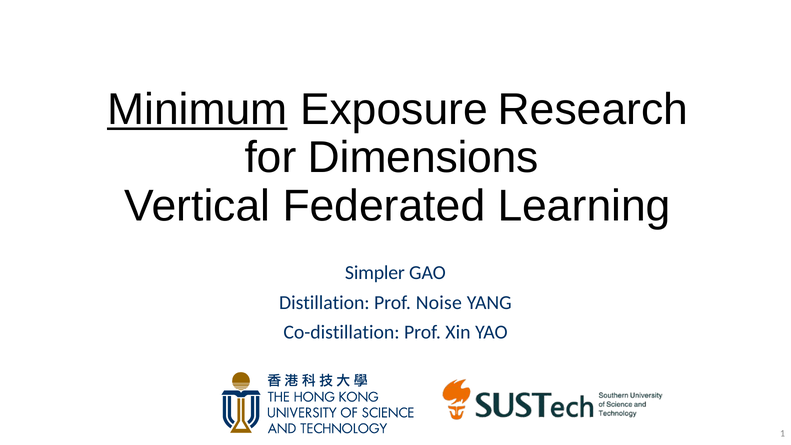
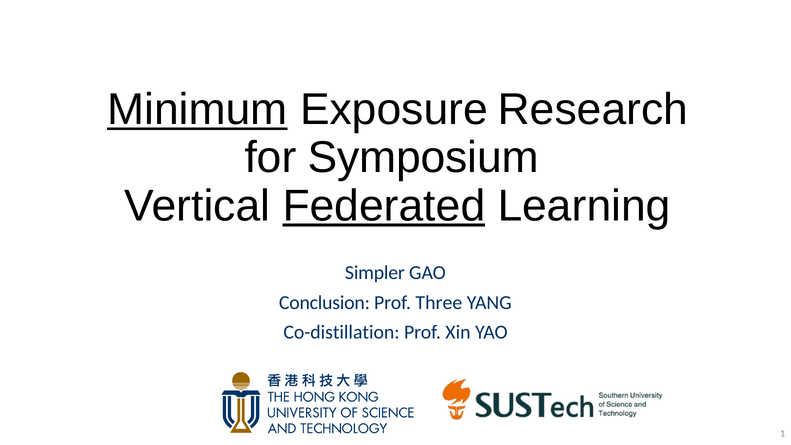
Dimensions: Dimensions -> Symposium (423, 158)
Federated underline: none -> present (384, 206)
Distillation: Distillation -> Conclusion (324, 302)
Noise: Noise -> Three (439, 302)
